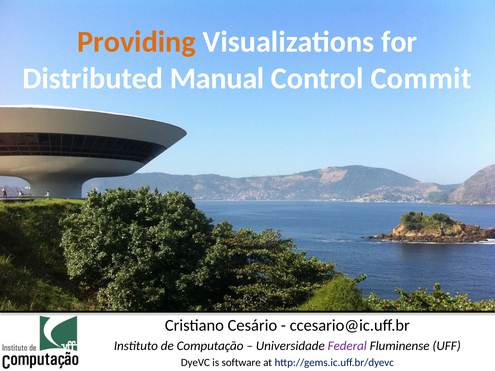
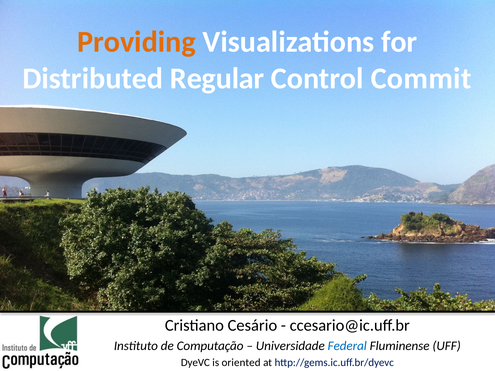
Manual: Manual -> Regular (217, 79)
Federal colour: purple -> blue (347, 346)
software: software -> oriented (241, 363)
